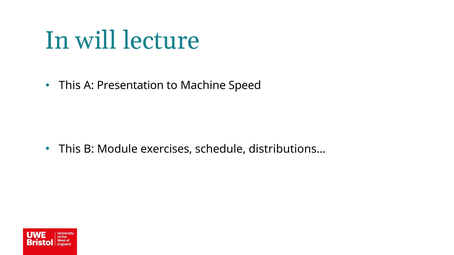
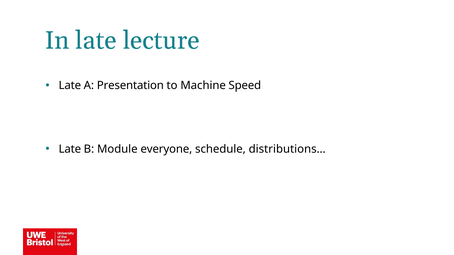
In will: will -> late (96, 41)
This: This -> Late (70, 86)
This: This -> Late (70, 149)
exercises: exercises -> everyone (166, 149)
